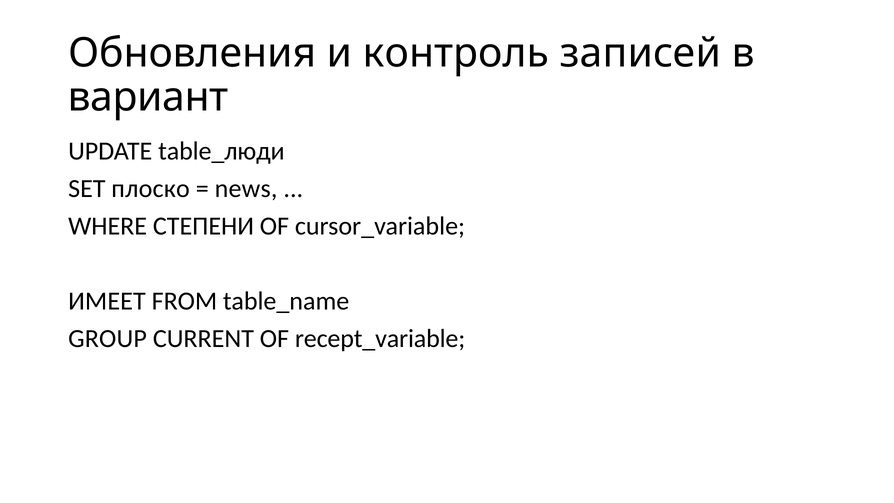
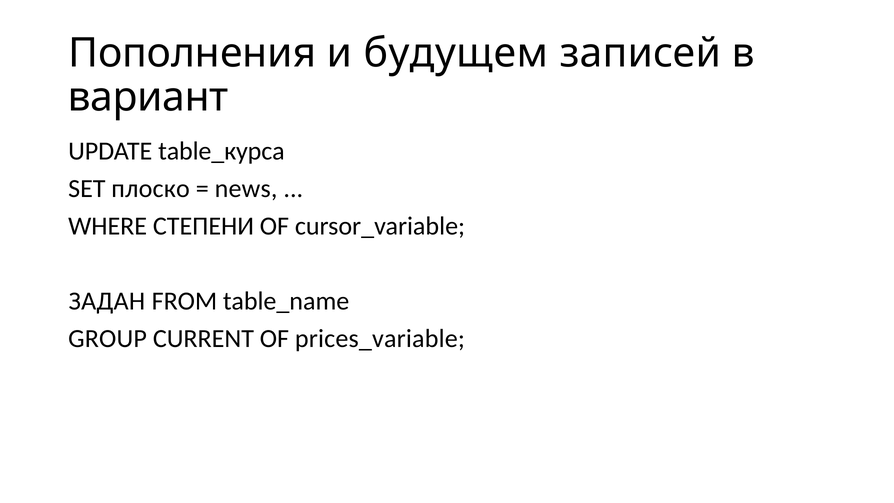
Обновления: Обновления -> Пополнения (192, 53)
контроль: контроль -> будущем (456, 53)
table_люди: table_люди -> table_курса (221, 151)
ИМЕЕТ: ИМЕЕТ -> ЗАДАН (107, 301)
recept_variable: recept_variable -> prices_variable (380, 339)
